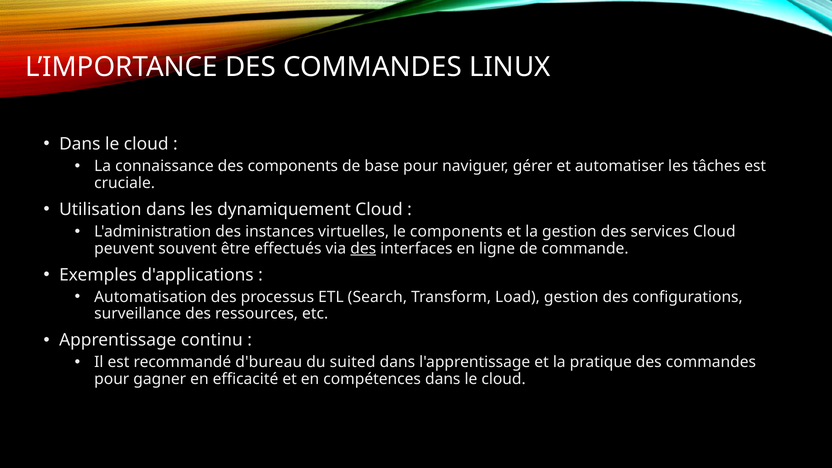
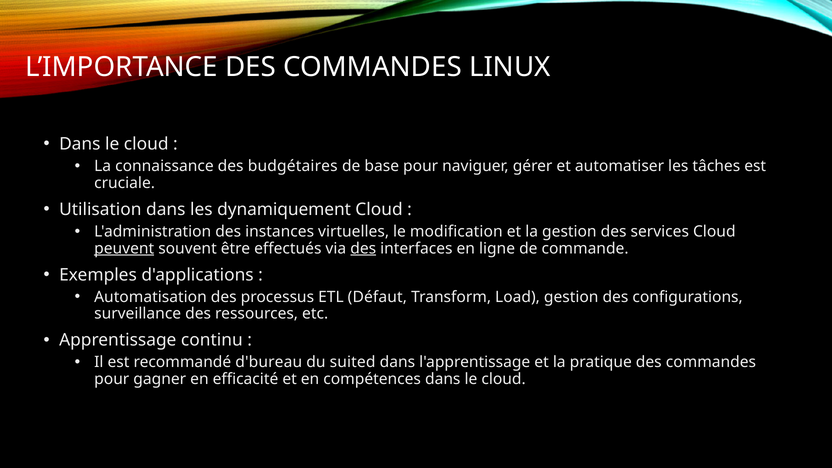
des components: components -> budgétaires (293, 166)
le components: components -> modification (456, 232)
peuvent underline: none -> present (124, 248)
Search: Search -> Défaut (377, 297)
